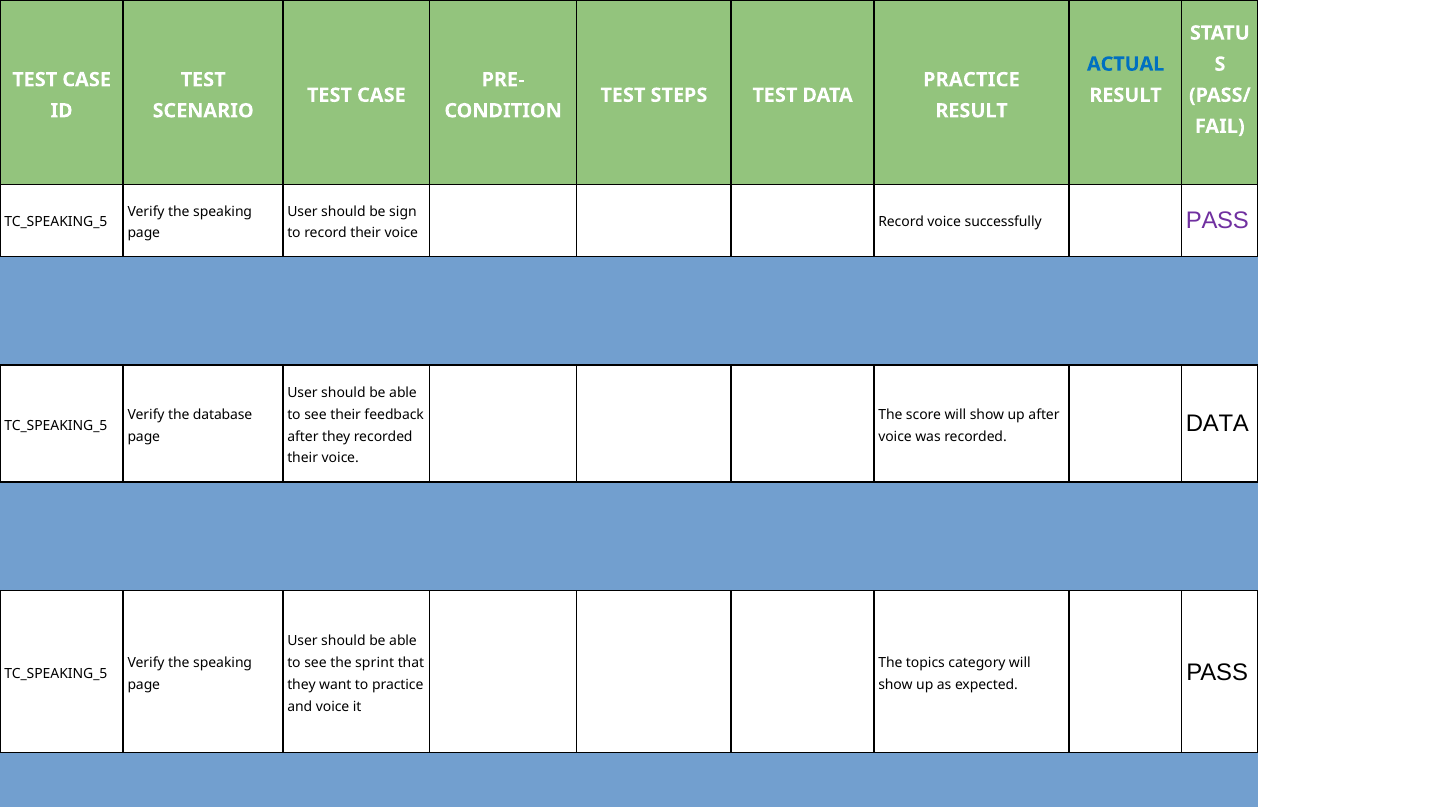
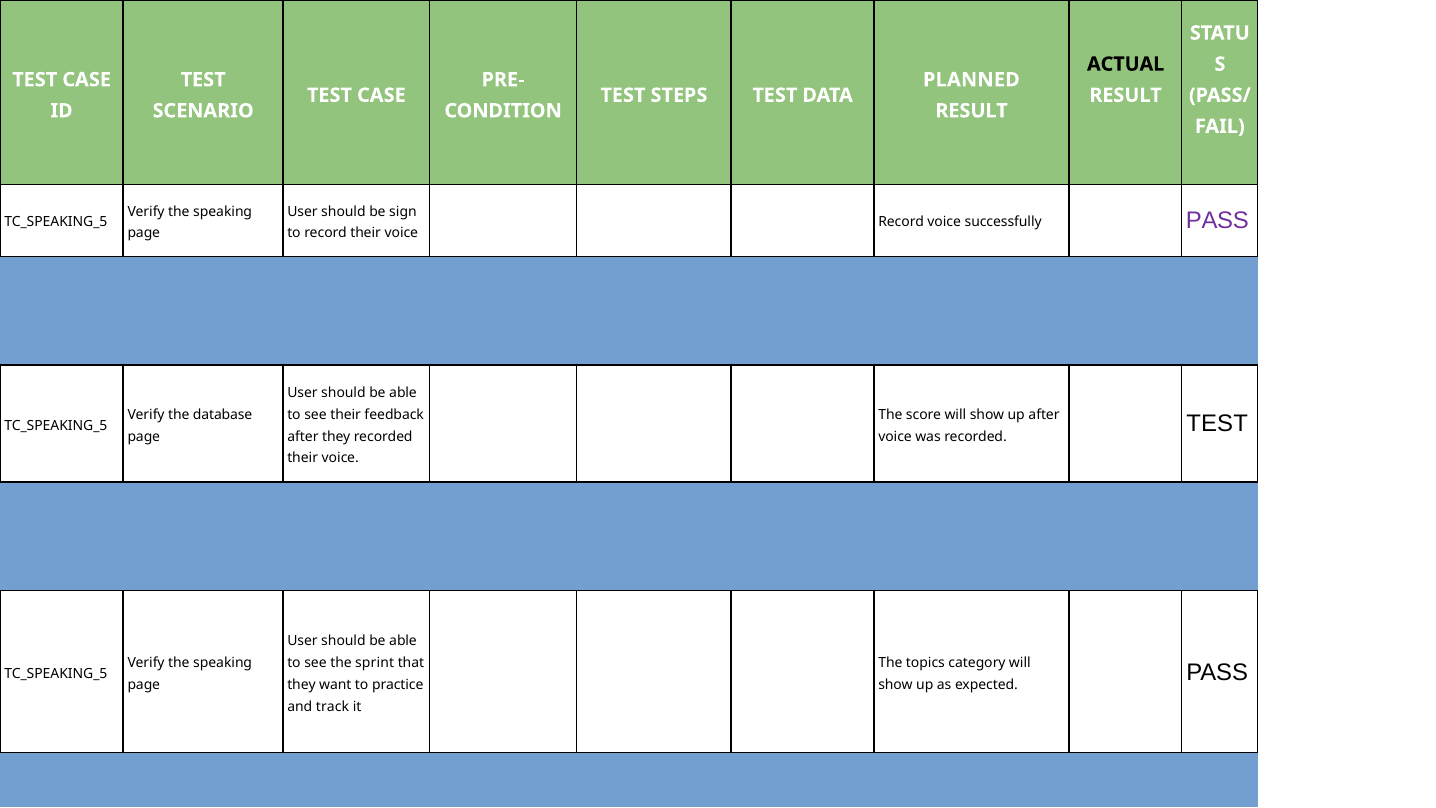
ACTUAL colour: blue -> black (1126, 64)
PRACTICE: PRACTICE -> PLANNED (971, 80)
DATA: DATA -> TEST (1217, 424)
and voice: voice -> track (333, 706)
